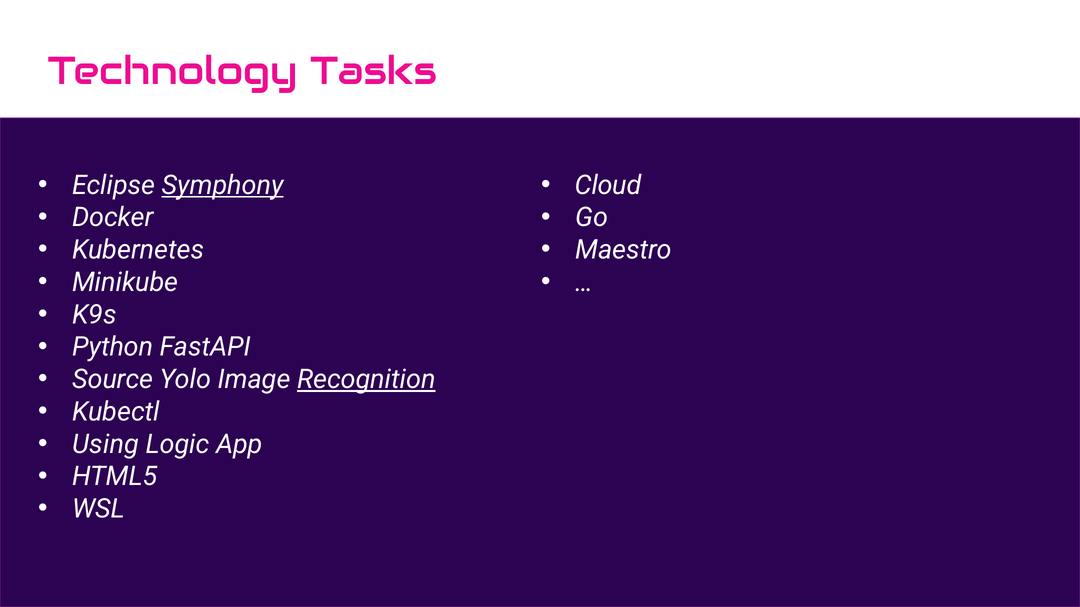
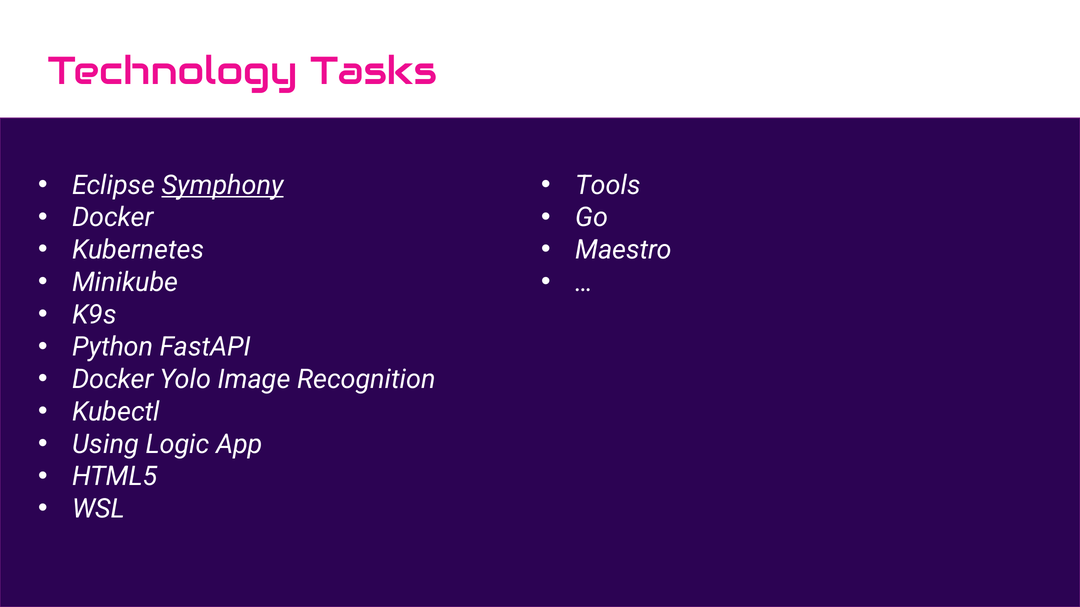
Cloud: Cloud -> Tools (608, 185)
Source: Source -> Docker (113, 380)
Recognition underline: present -> none (366, 380)
